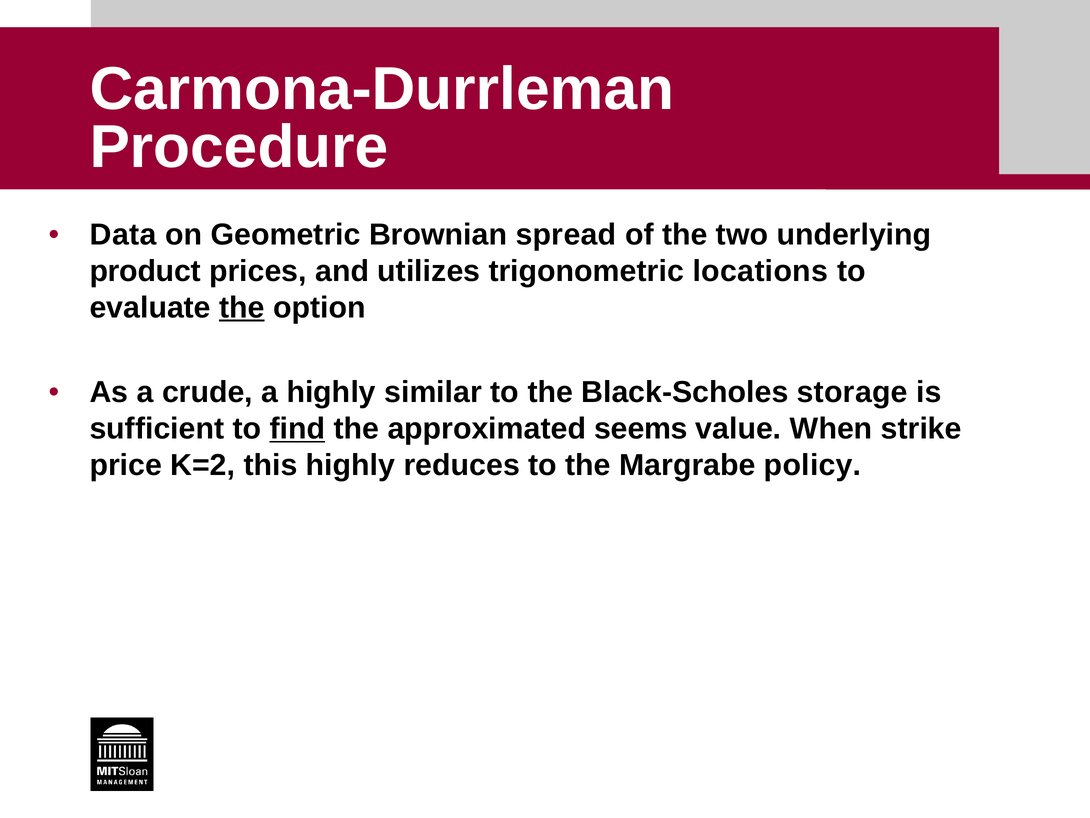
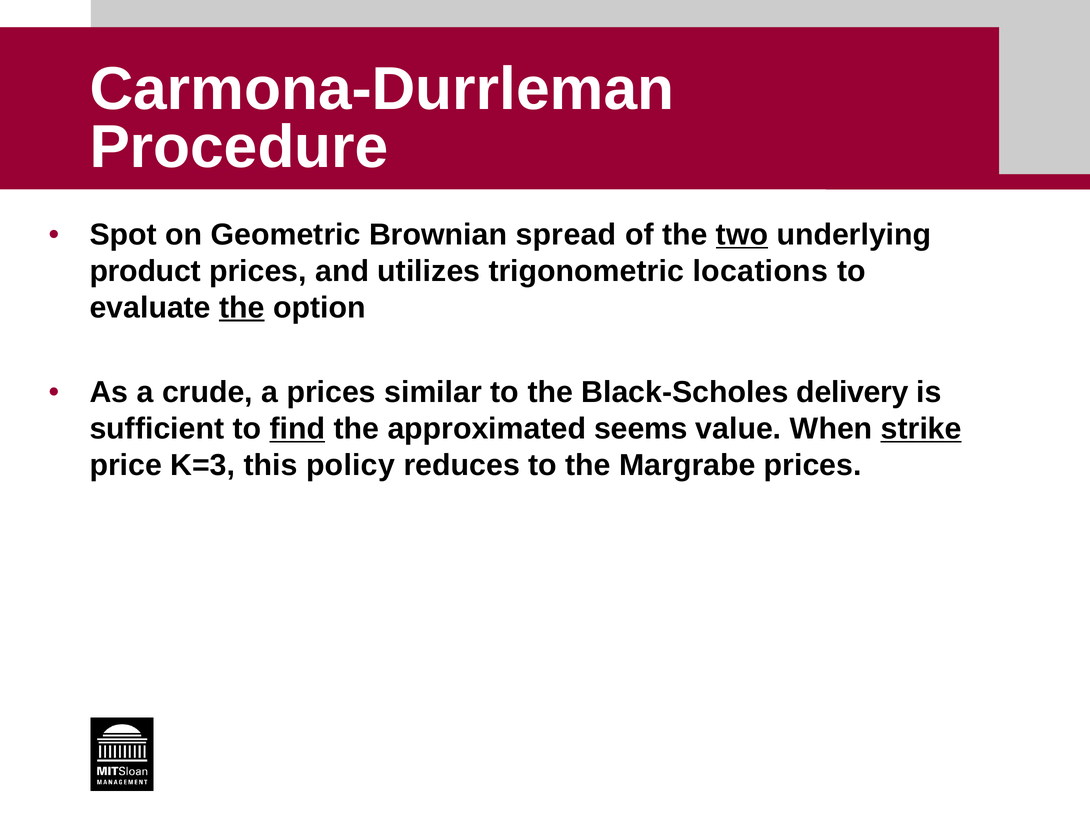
Data: Data -> Spot (123, 235)
two underline: none -> present (742, 235)
a highly: highly -> prices (331, 392)
storage: storage -> delivery (853, 392)
strike underline: none -> present (921, 428)
K=2: K=2 -> K=3 (203, 465)
this highly: highly -> policy (350, 465)
Margrabe policy: policy -> prices (813, 465)
